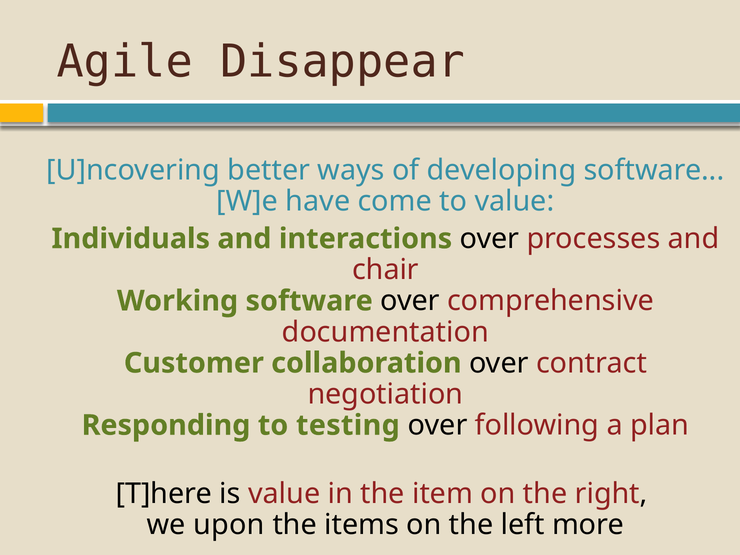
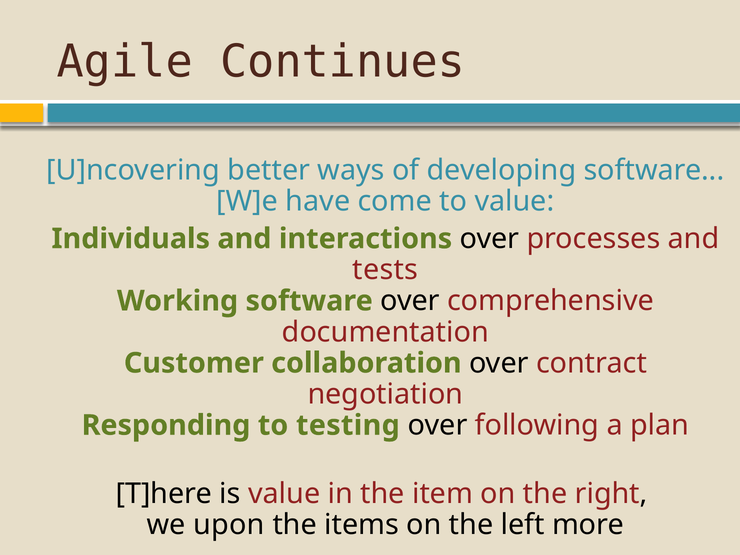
Disappear: Disappear -> Continues (343, 62)
chair: chair -> tests (385, 270)
